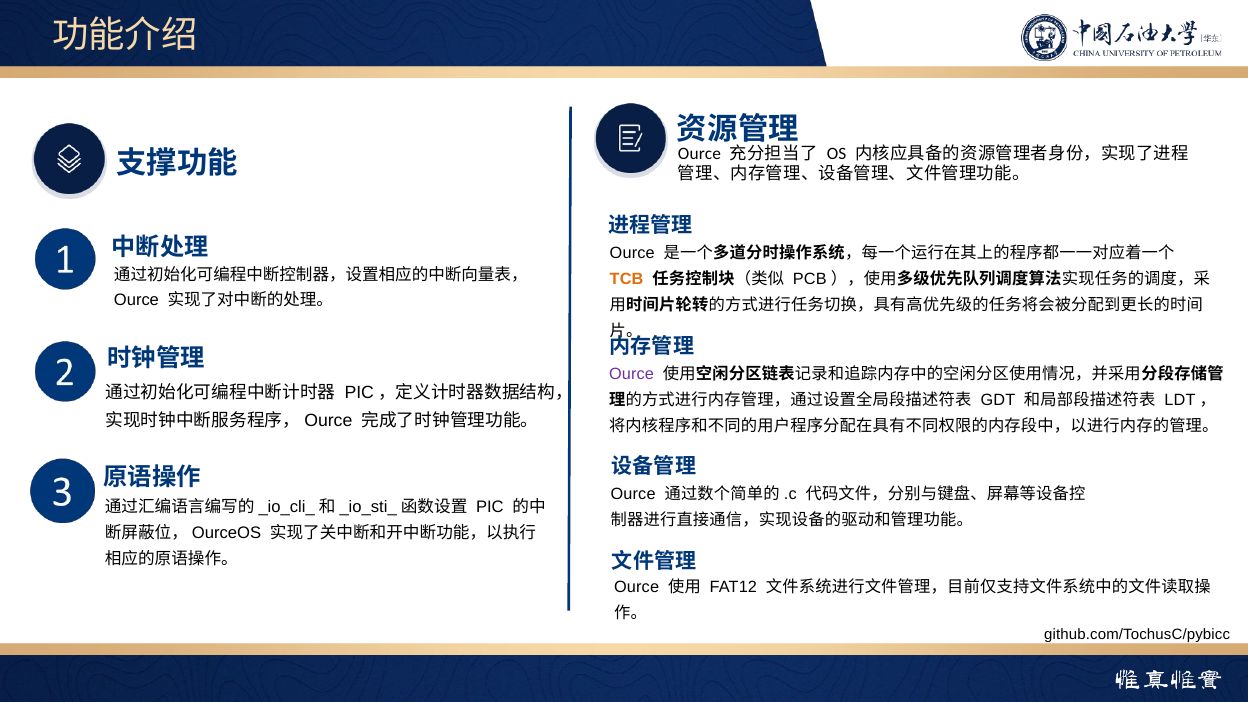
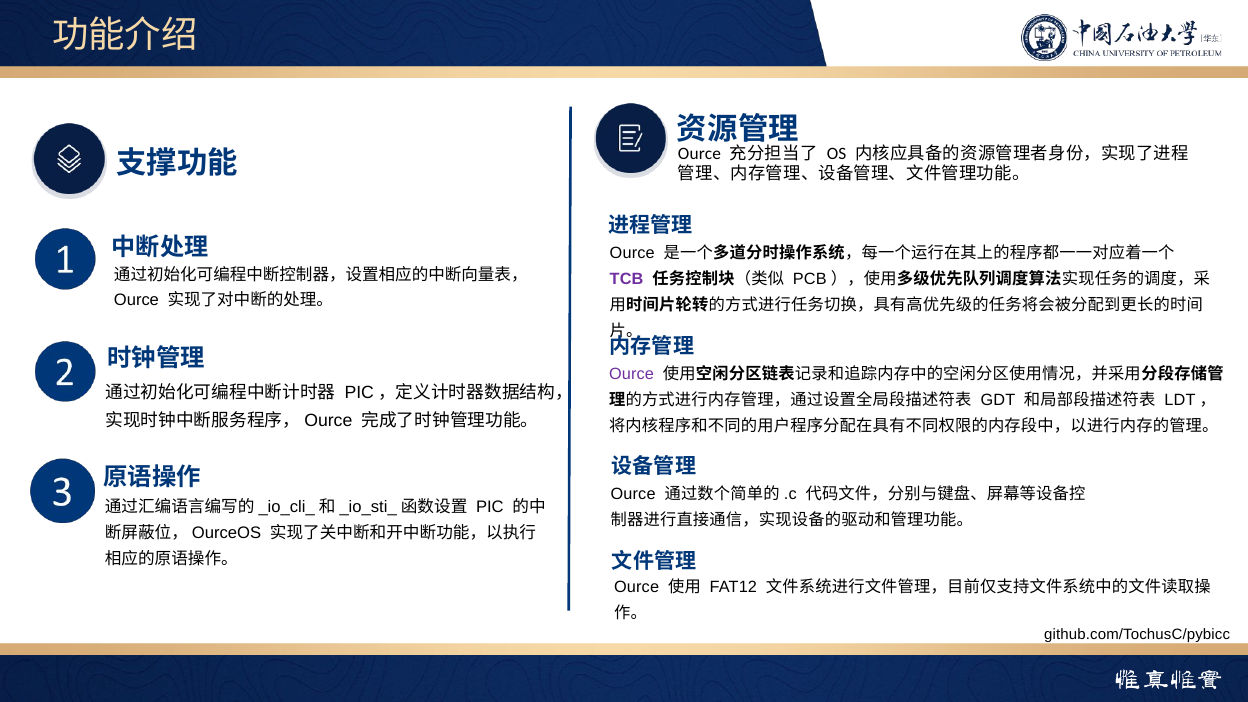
TCB colour: orange -> purple (627, 279)
